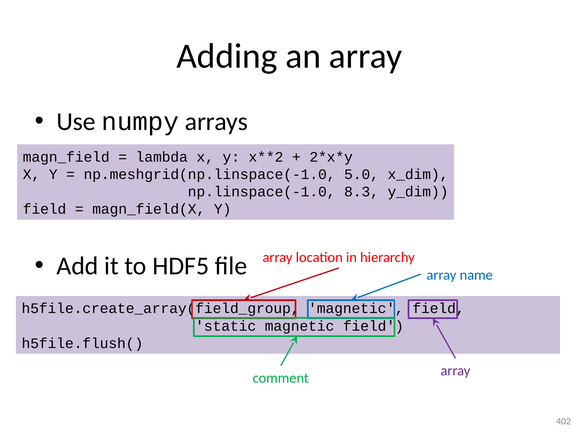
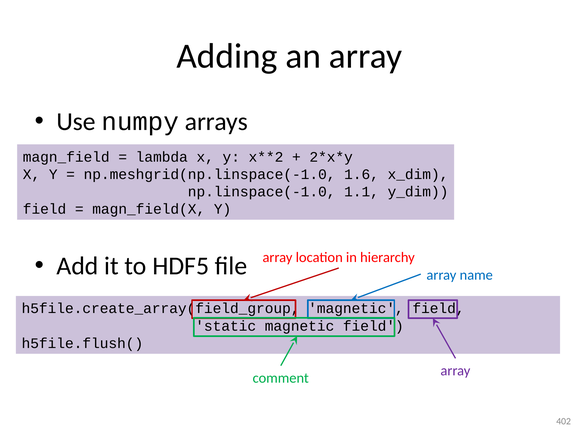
5.0: 5.0 -> 1.6 (362, 174)
8.3: 8.3 -> 1.1 (362, 191)
